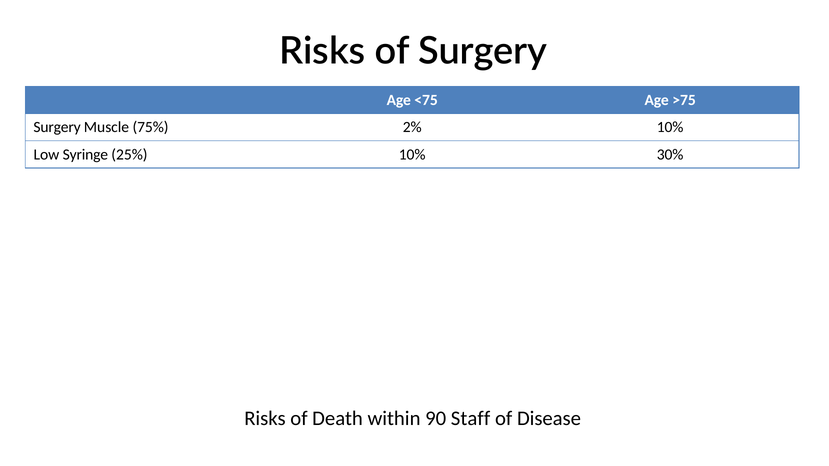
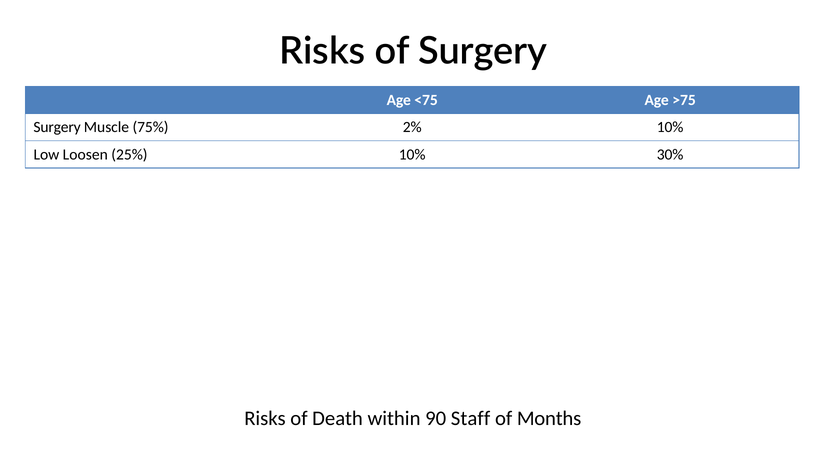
Syringe: Syringe -> Loosen (85, 155)
Disease: Disease -> Months (549, 419)
